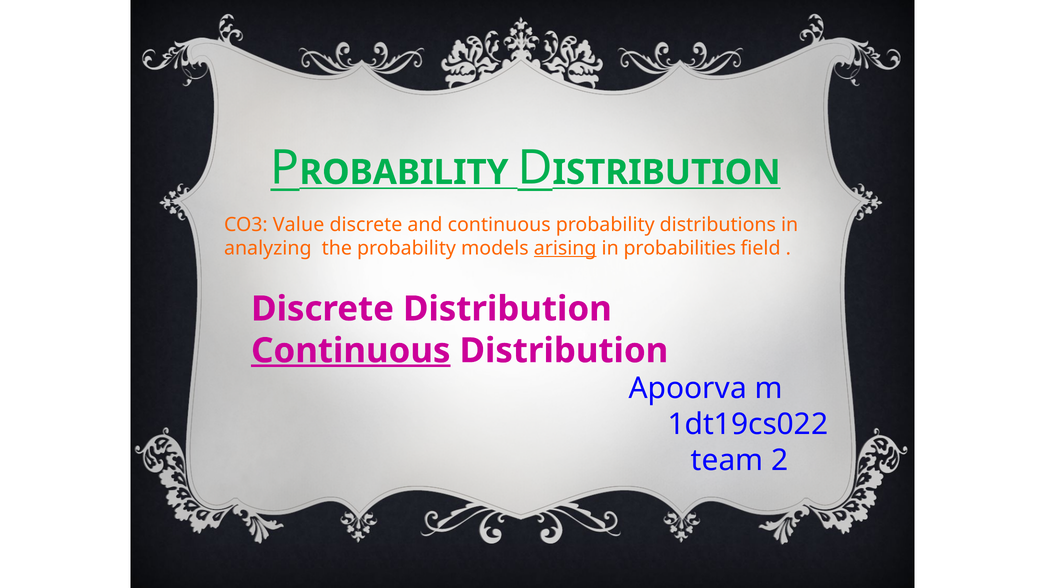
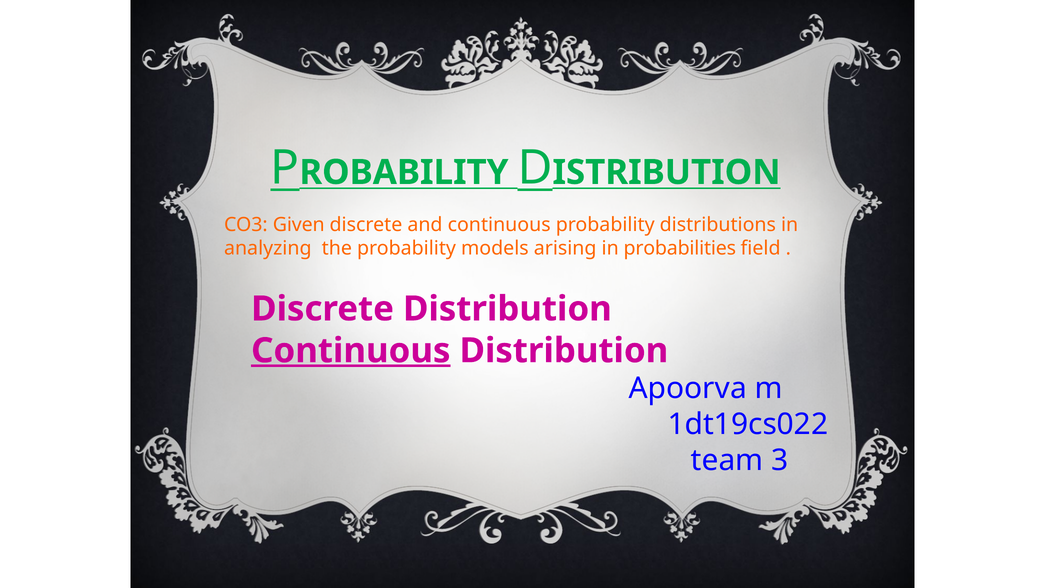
Value: Value -> Given (299, 225)
arising underline: present -> none (565, 248)
2: 2 -> 3 (780, 460)
